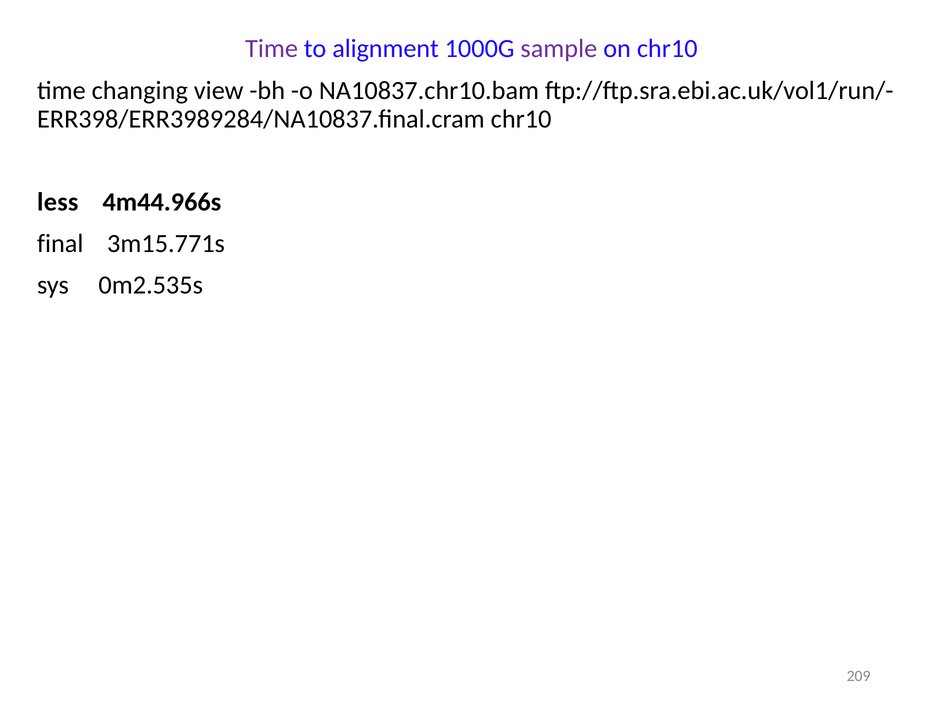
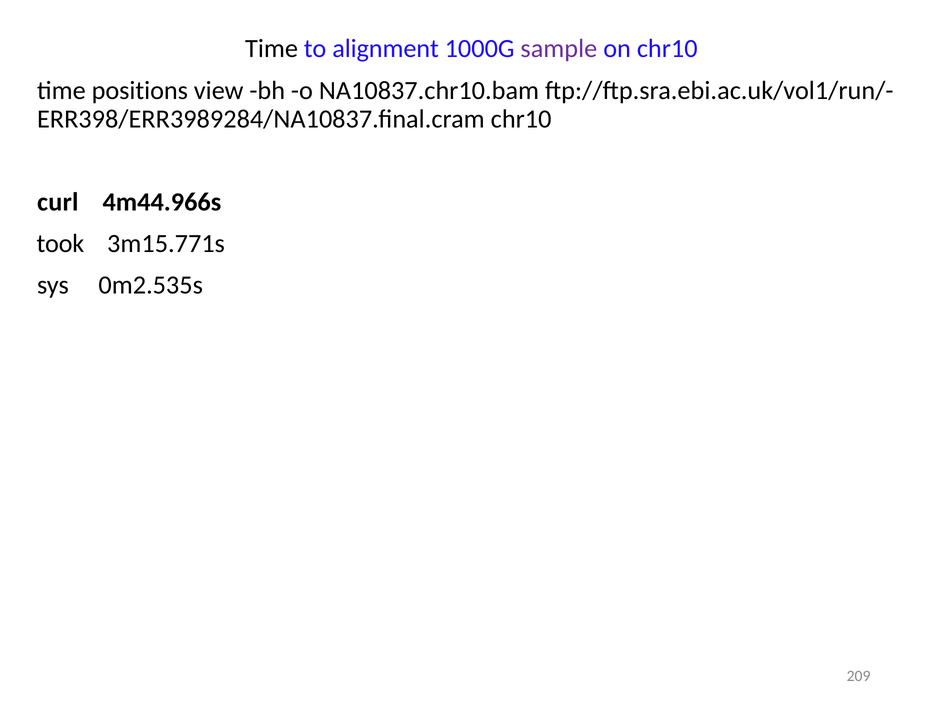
Time colour: purple -> black (272, 49)
changing: changing -> positions (140, 91)
less: less -> curl (58, 202)
final: final -> took (60, 244)
